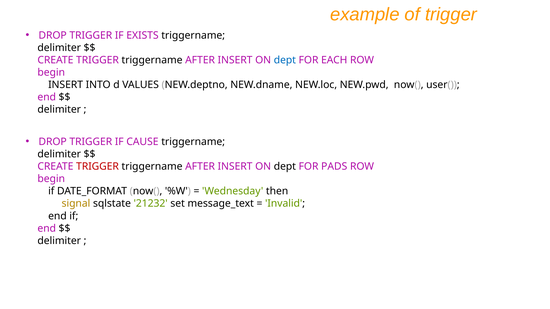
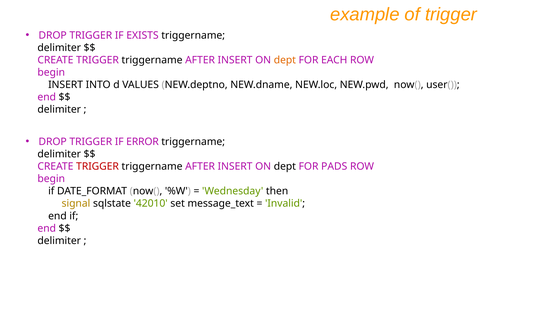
dept colour: blue -> orange (285, 60)
CAUSE: CAUSE -> ERROR (143, 142)
21232: 21232 -> 42010 (151, 204)
